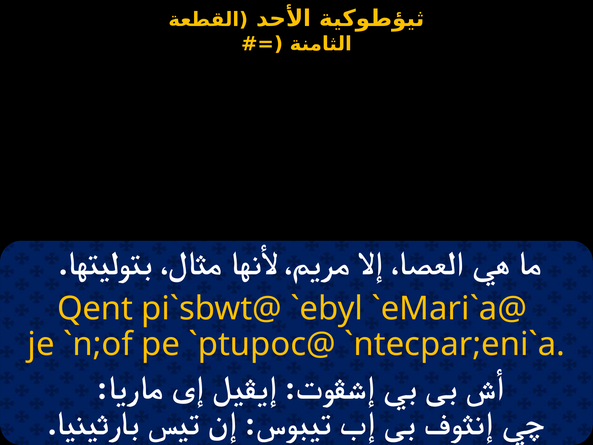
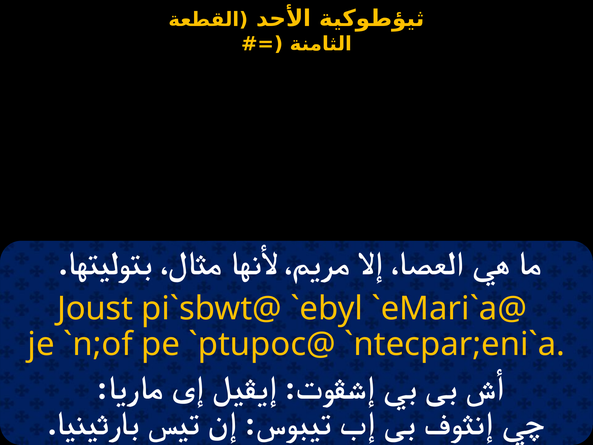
Qent: Qent -> Joust (95, 309)
